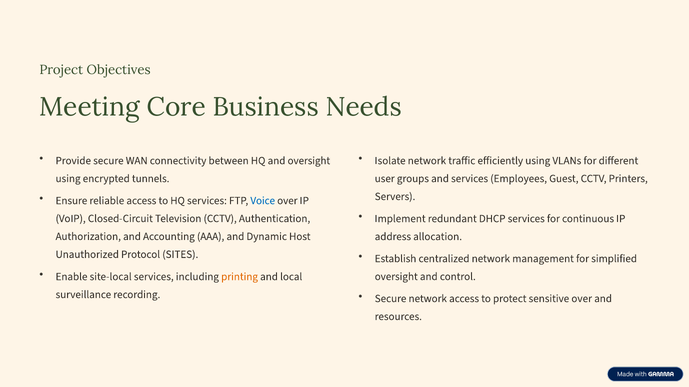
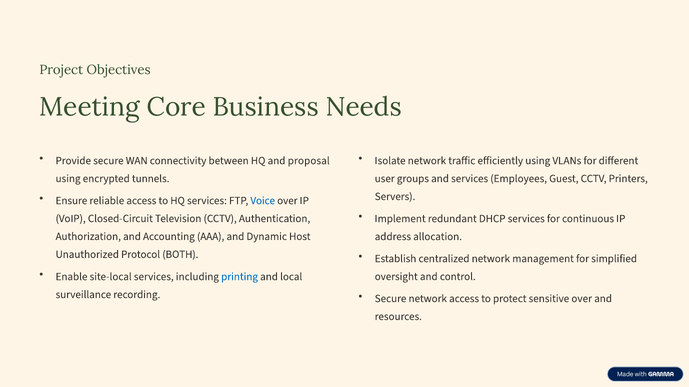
and oversight: oversight -> proposal (309, 161)
SITES: SITES -> BOTH (180, 255)
printing colour: orange -> blue (240, 277)
